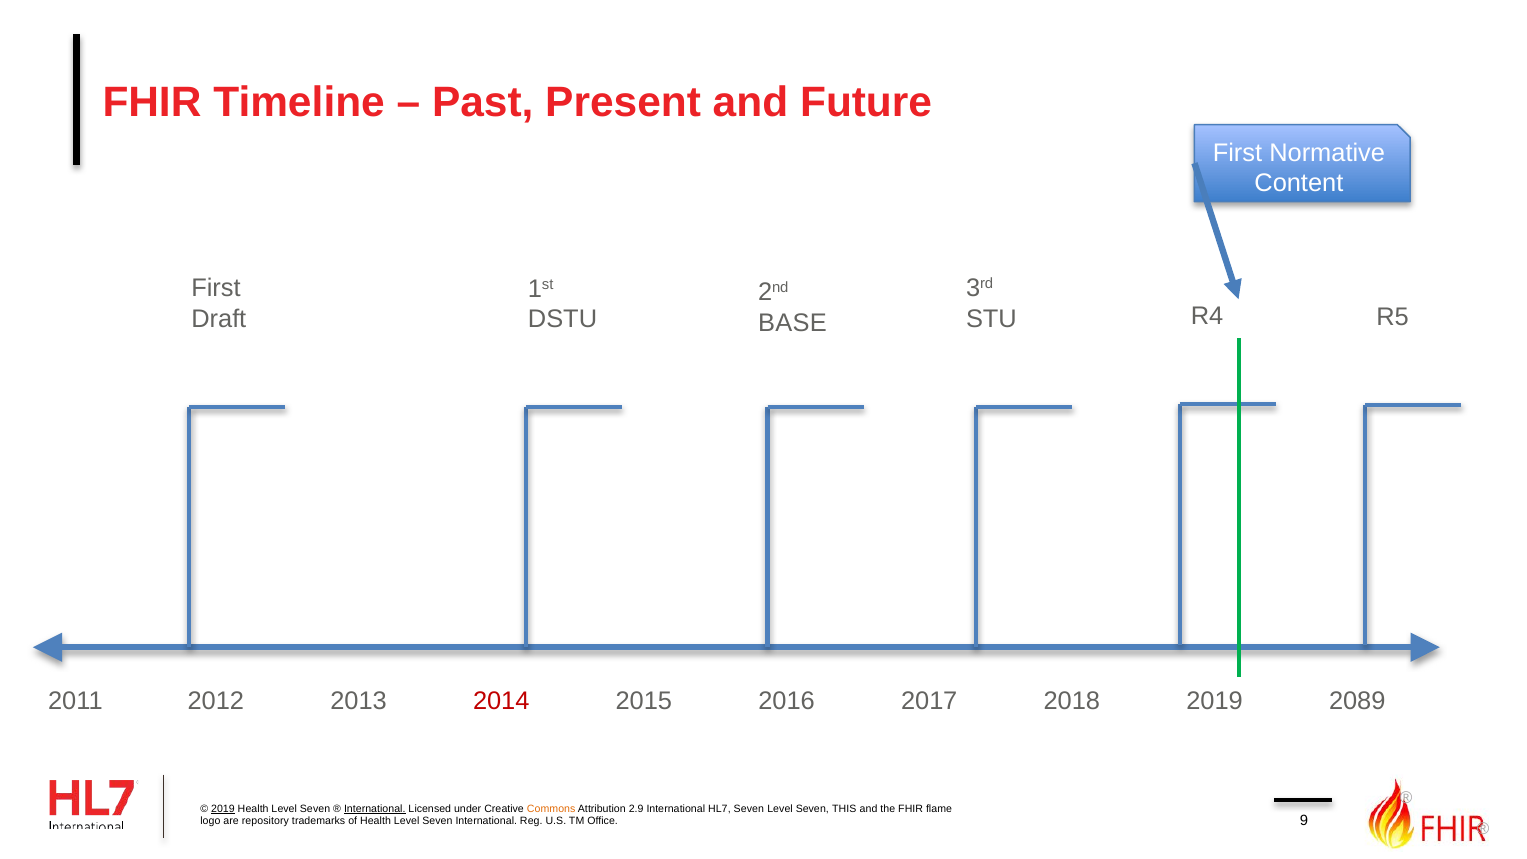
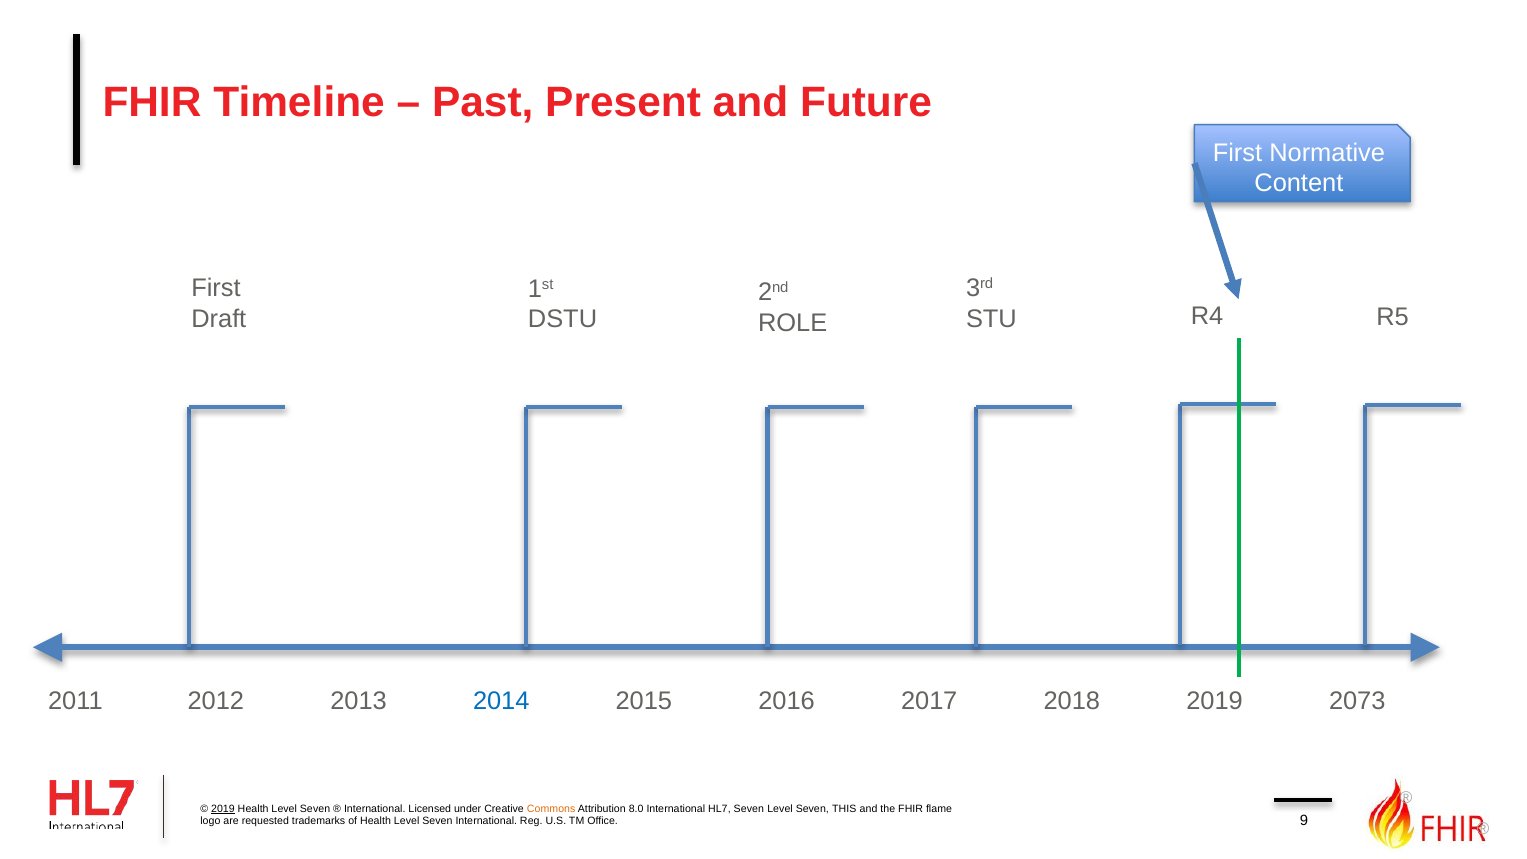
BASE: BASE -> ROLE (793, 323)
2014 colour: red -> blue (501, 701)
2089: 2089 -> 2073 (1357, 701)
International underline: present -> none (375, 809)
2.9: 2.9 -> 8.0 (636, 809)
repository: repository -> requested (265, 821)
